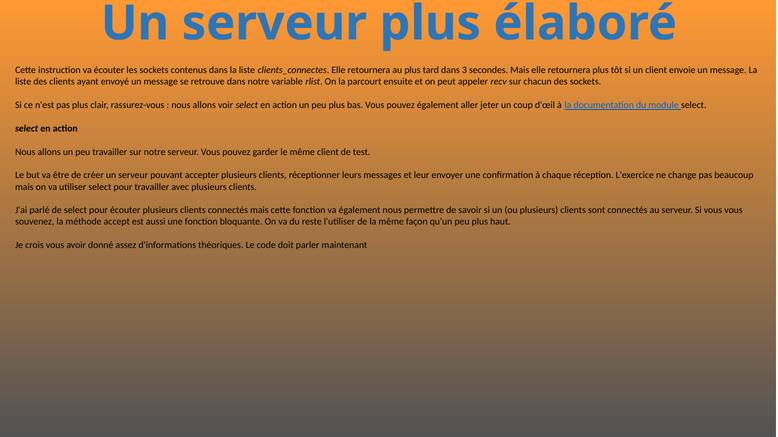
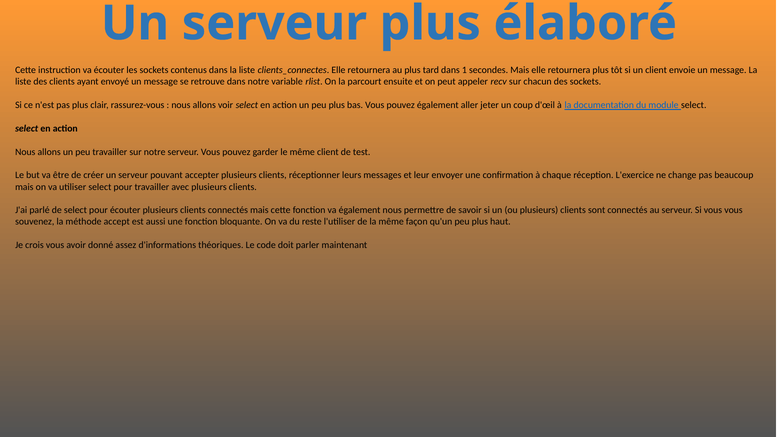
3: 3 -> 1 (464, 70)
